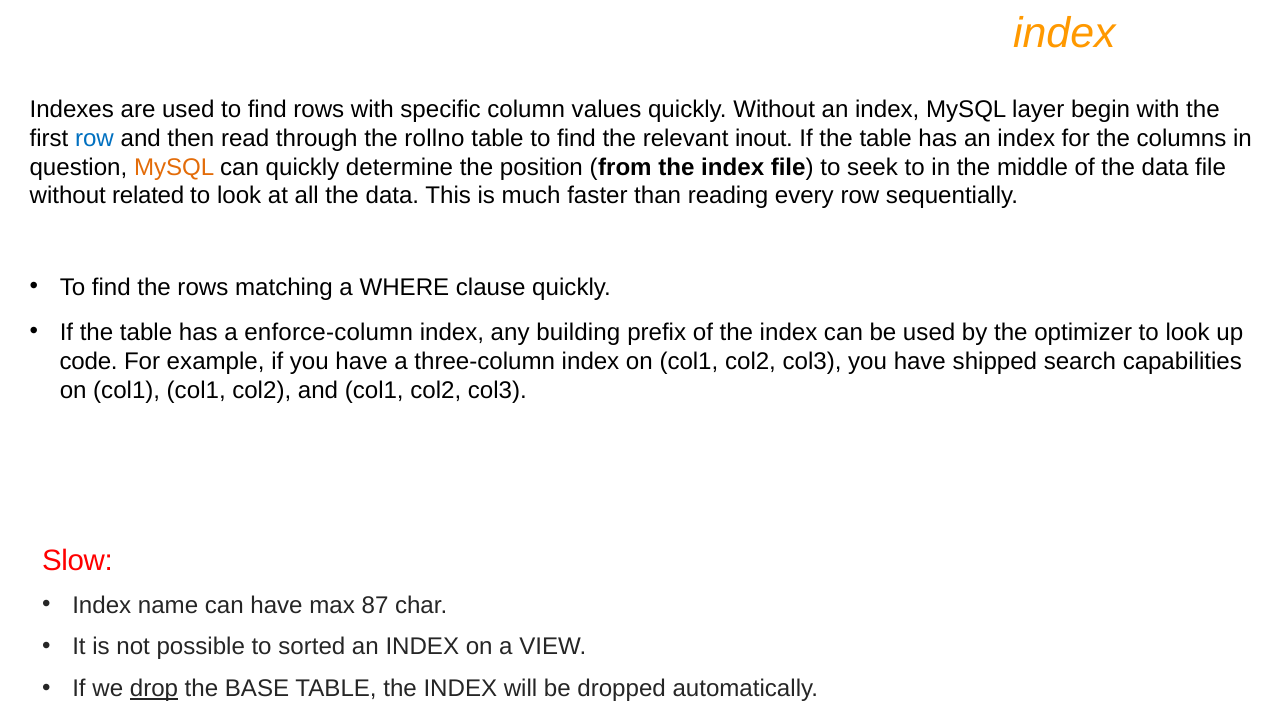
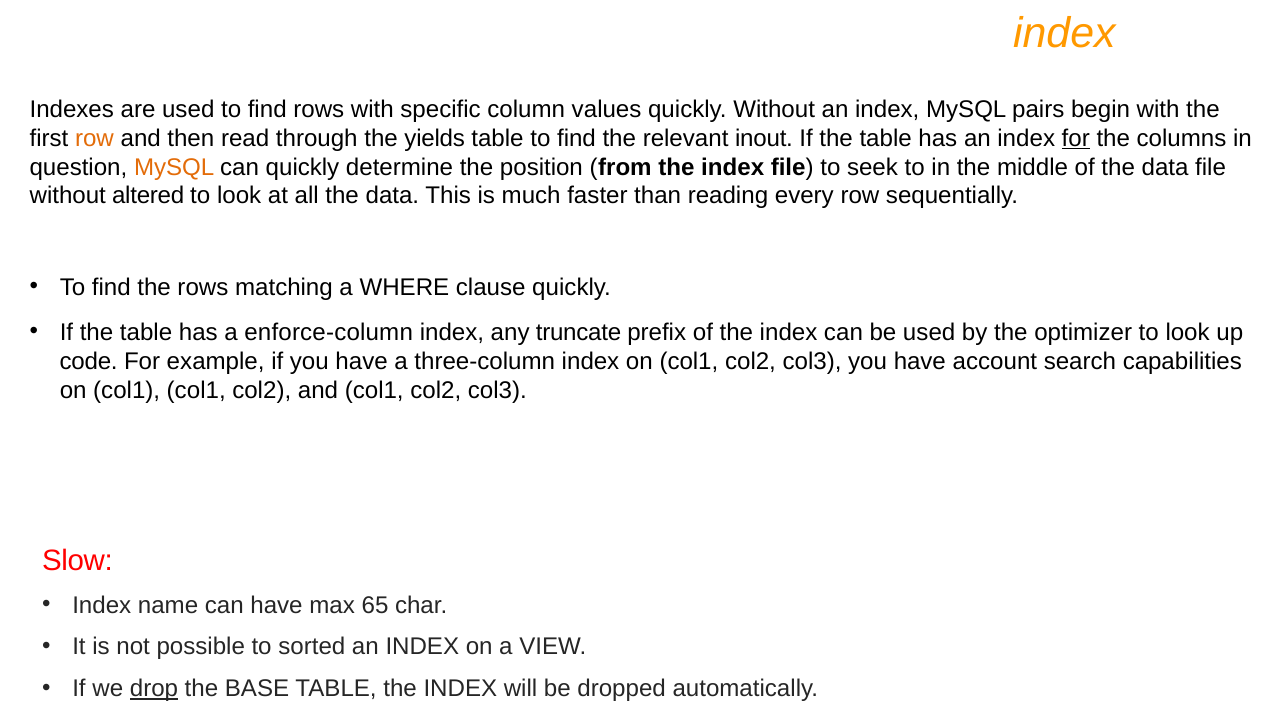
layer: layer -> pairs (1038, 109)
row colour: blue -> orange (94, 138)
rollno: rollno -> yields (435, 138)
for underline: none -> present (1076, 138)
related: related -> altered (148, 196)
building: building -> truncate (579, 332)
shipped: shipped -> account (995, 361)
87: 87 -> 65 (375, 605)
